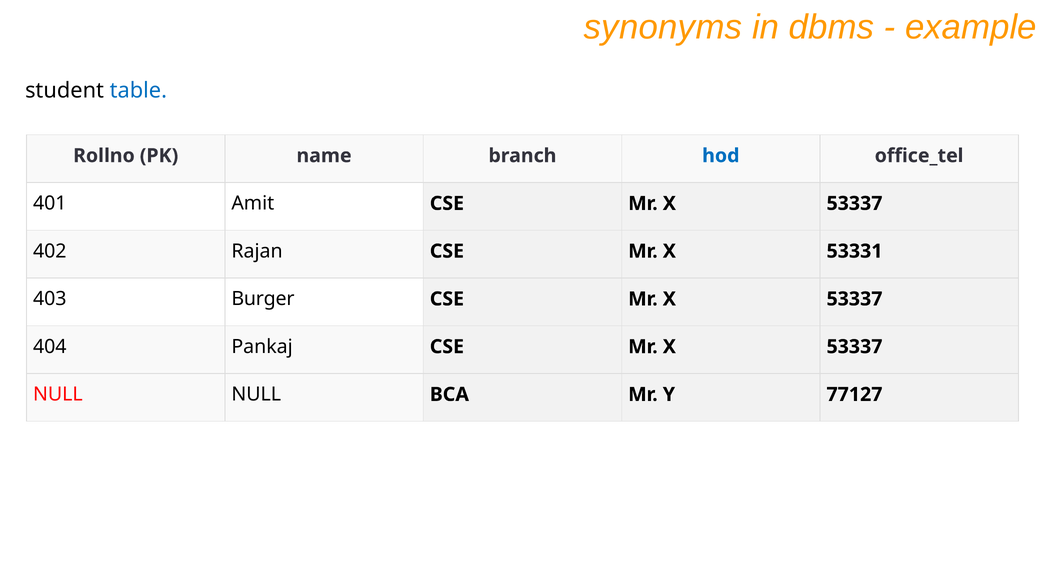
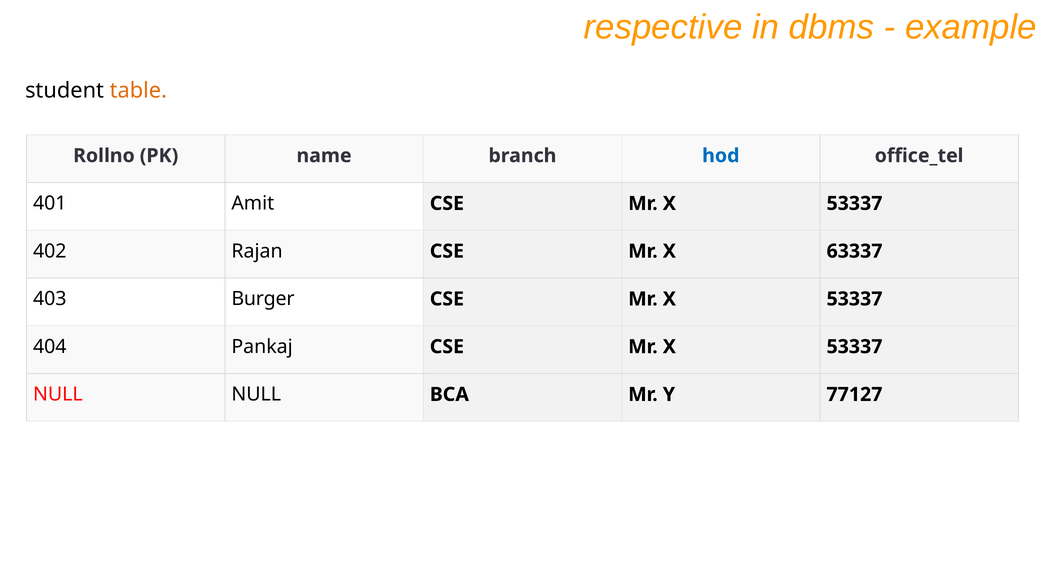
synonyms: synonyms -> respective (663, 27)
table colour: blue -> orange (138, 90)
53331: 53331 -> 63337 (855, 251)
